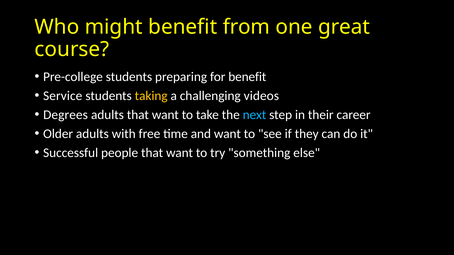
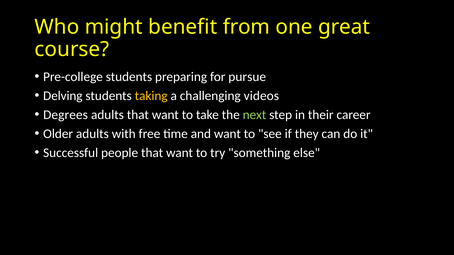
for benefit: benefit -> pursue (247, 77)
Service: Service -> Delving (63, 96)
next colour: light blue -> light green (254, 115)
